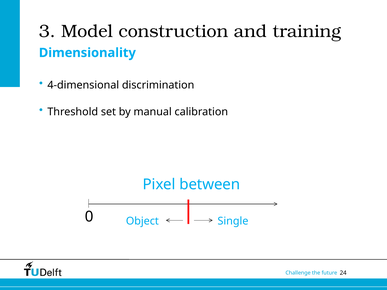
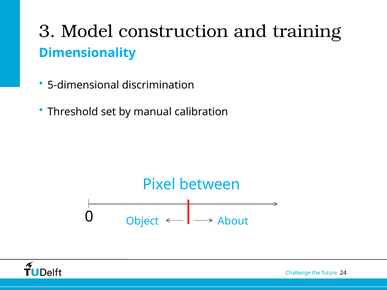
4-dimensional: 4-dimensional -> 5-dimensional (83, 85)
Single: Single -> About (233, 221)
